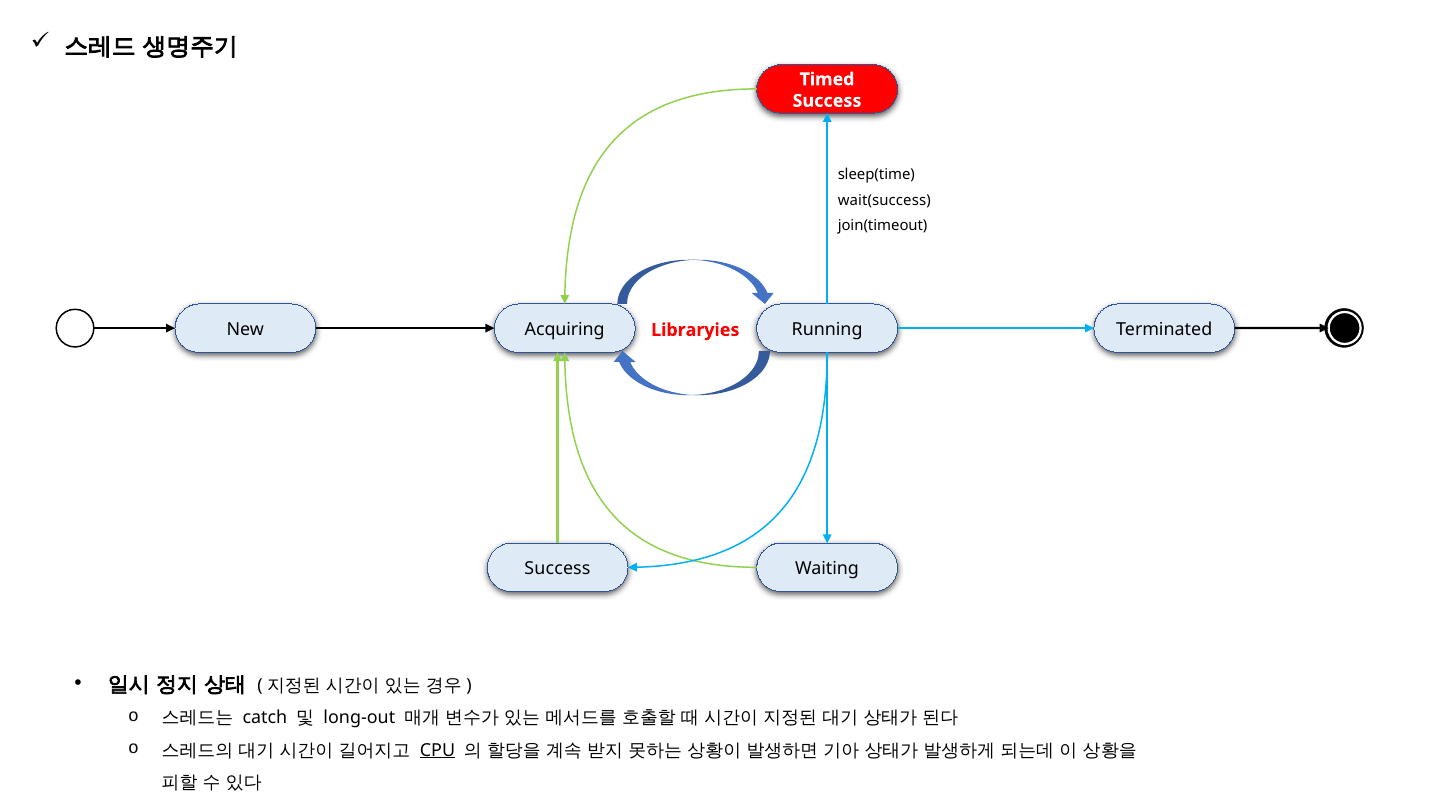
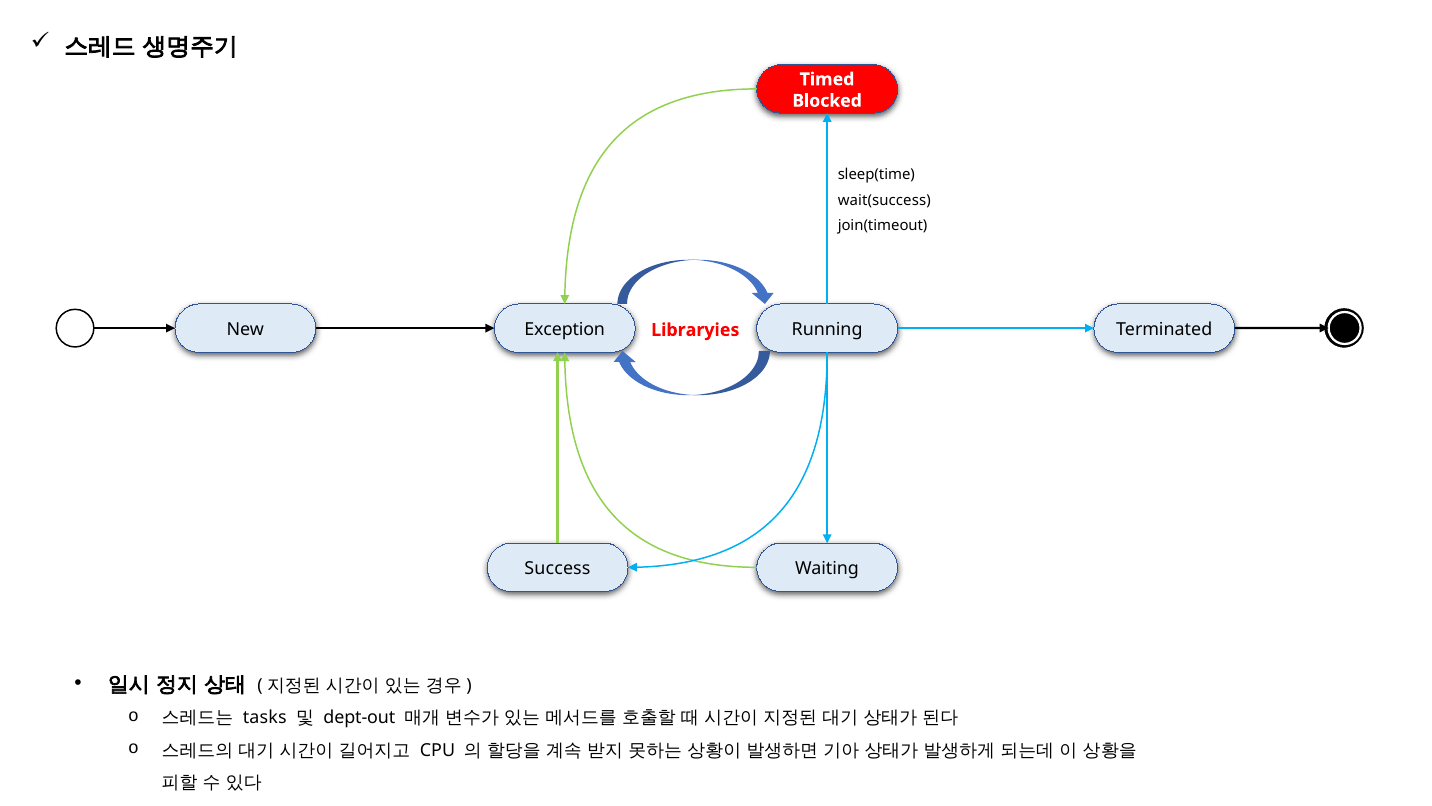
Success: Success -> Blocked (827, 101)
Acquiring: Acquiring -> Exception (565, 329)
catch: catch -> tasks (265, 718)
long-out: long-out -> dept-out (359, 718)
CPU underline: present -> none (438, 750)
